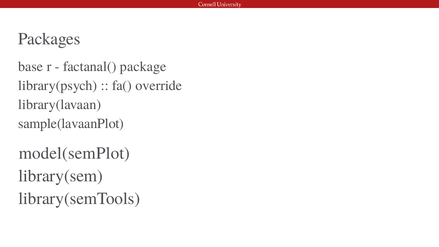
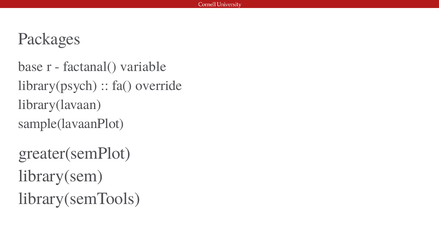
package: package -> variable (143, 66)
model(semPlot: model(semPlot -> greater(semPlot (74, 153)
